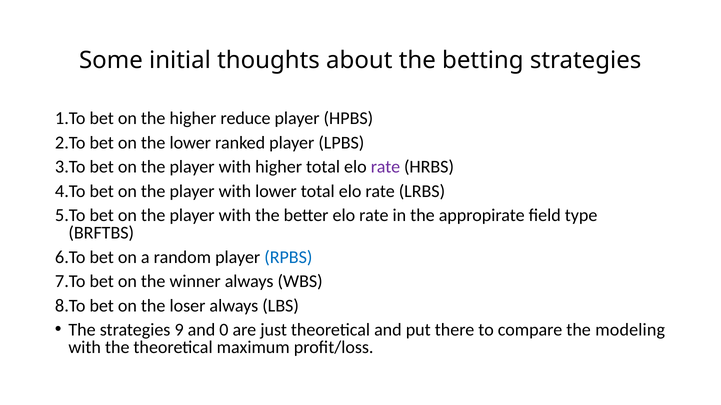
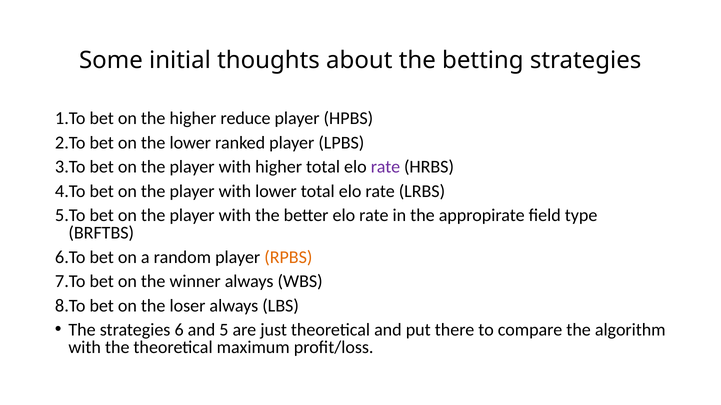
RPBS colour: blue -> orange (288, 258)
9: 9 -> 6 (179, 330)
0: 0 -> 5 (224, 330)
modeling: modeling -> algorithm (630, 330)
